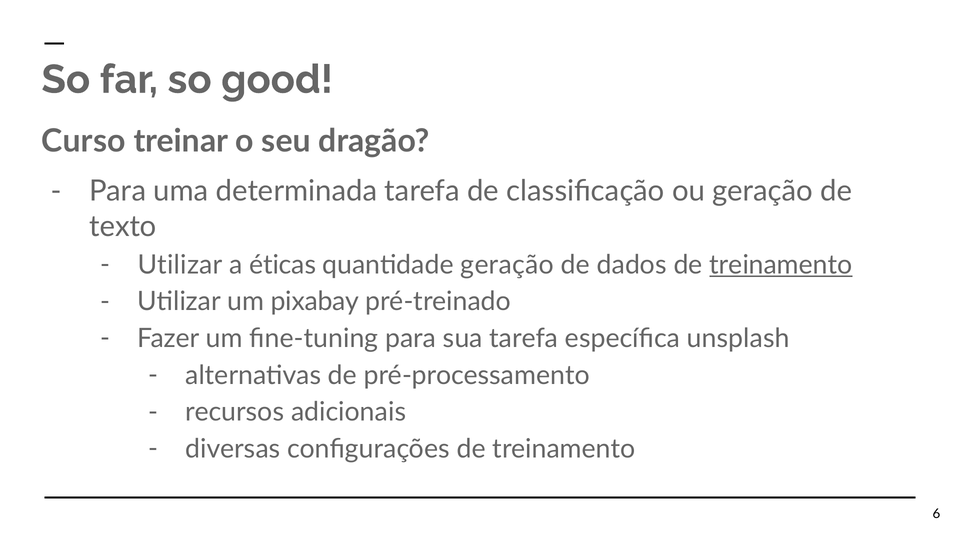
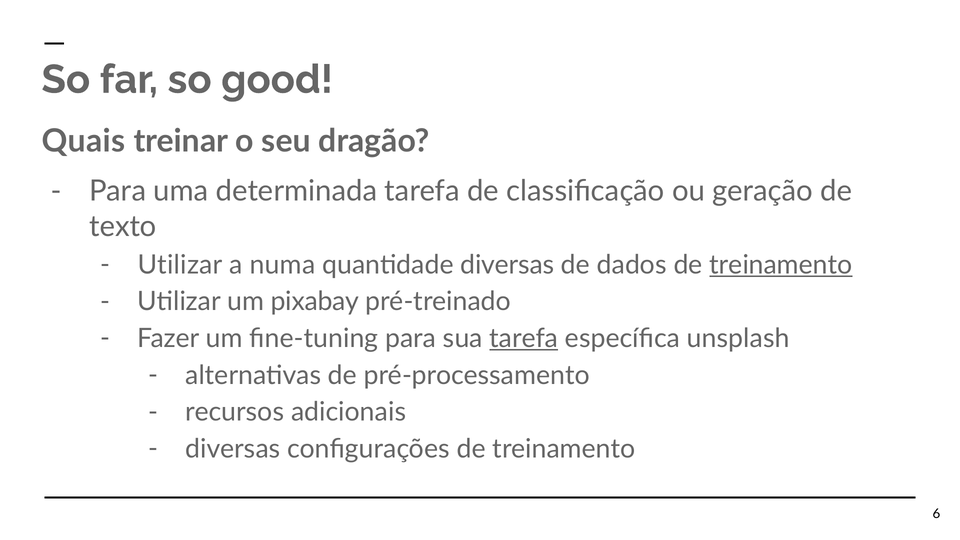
Curso: Curso -> Quais (83, 141)
éticas: éticas -> numa (283, 265)
quantidade geração: geração -> diversas (507, 265)
tarefa underline: none -> present (524, 338)
